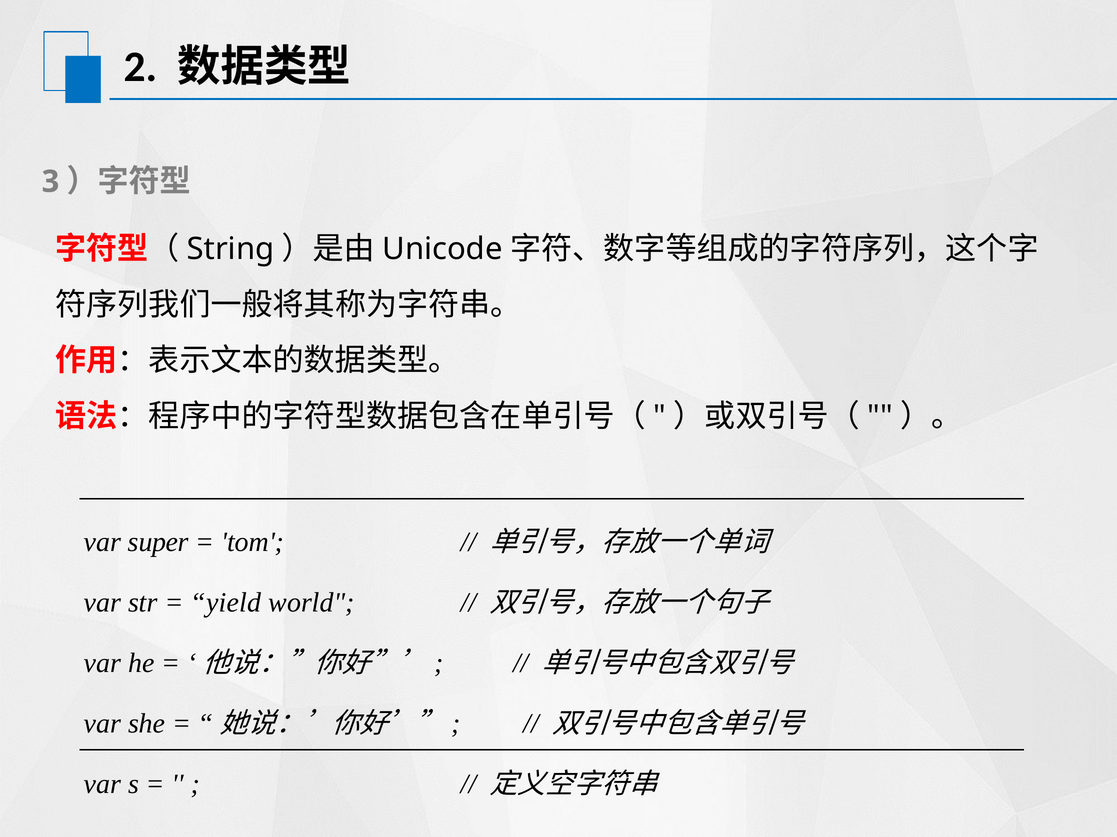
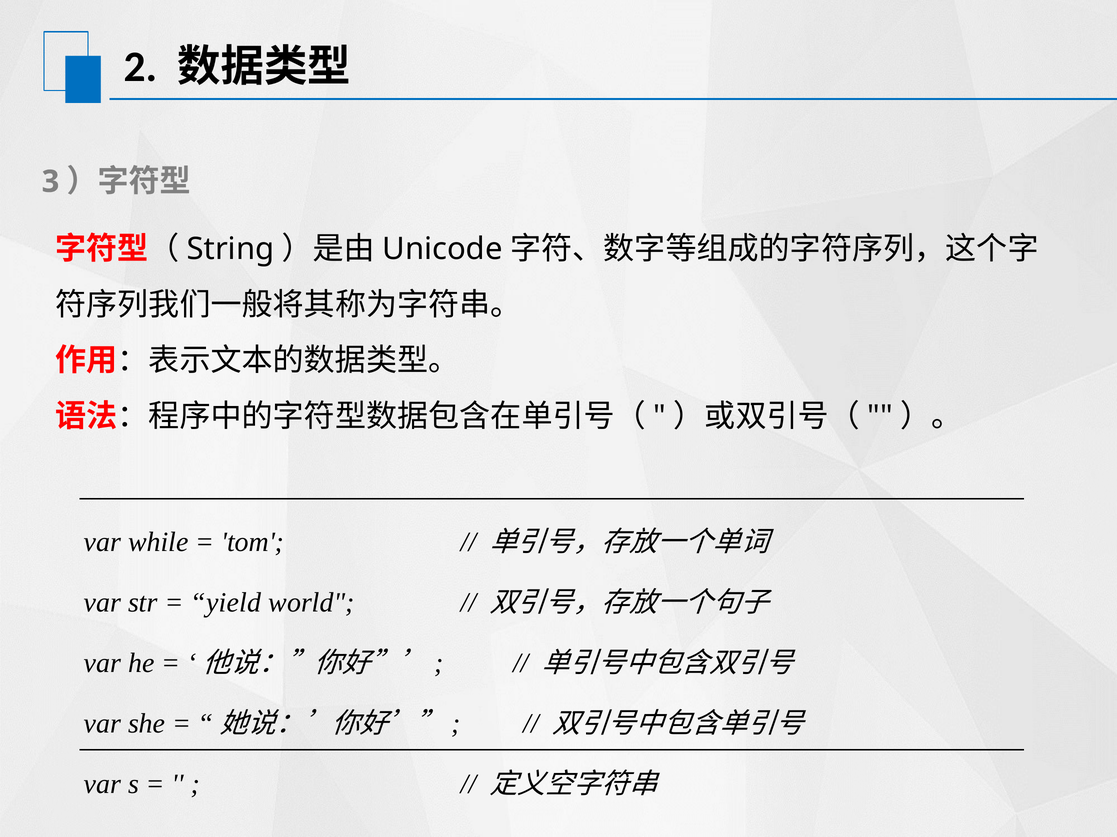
super: super -> while (158, 542)
